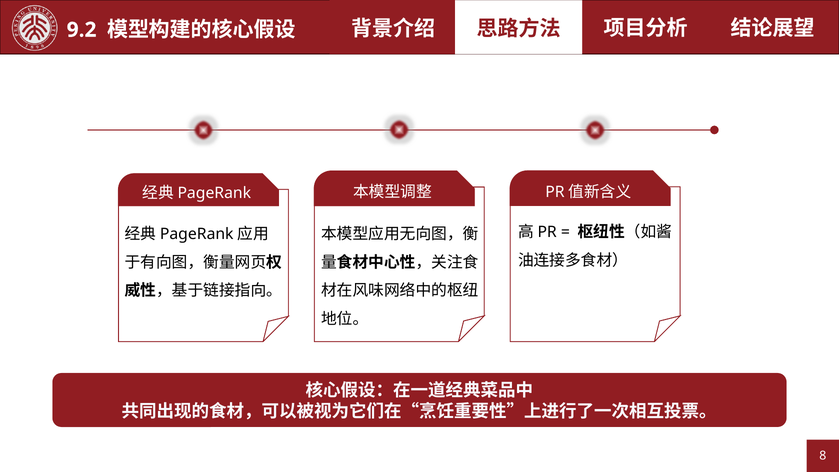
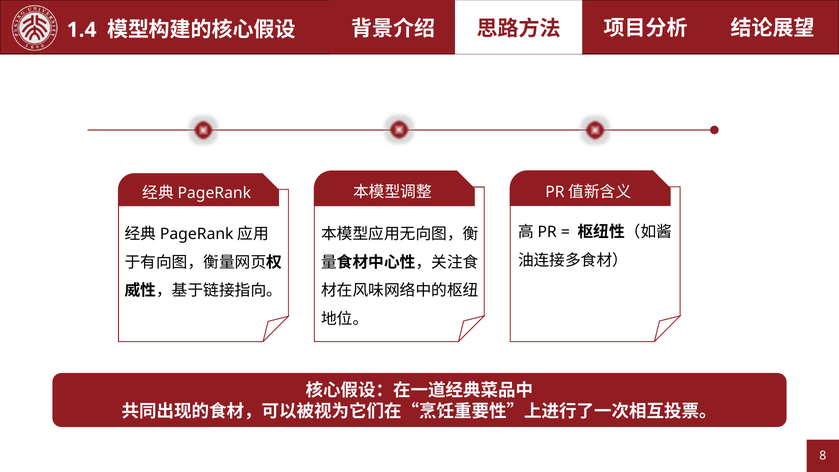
9.2: 9.2 -> 1.4 (82, 30)
